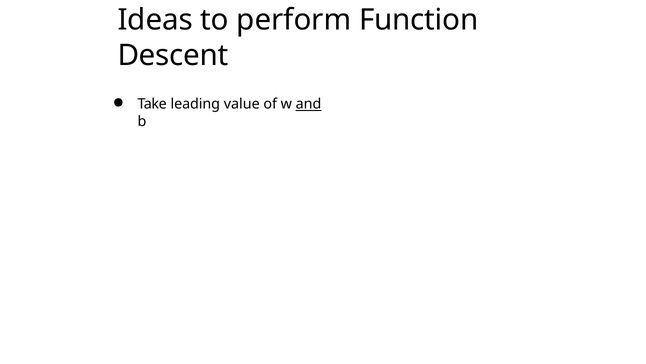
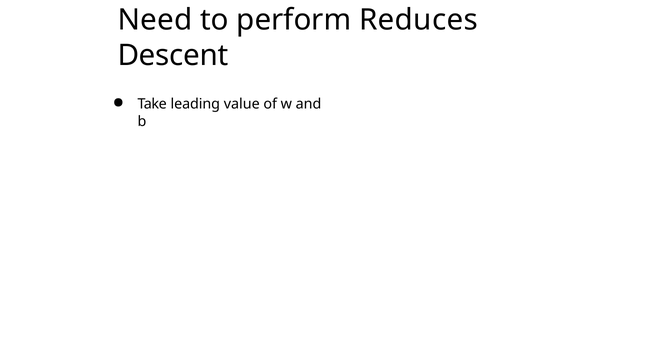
Ideas: Ideas -> Need (155, 20)
Function: Function -> Reduces (418, 20)
and underline: present -> none (308, 104)
